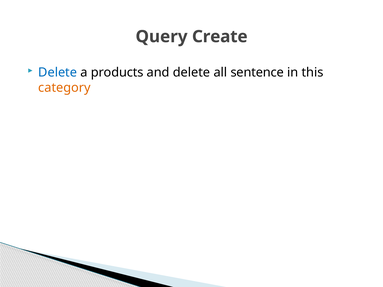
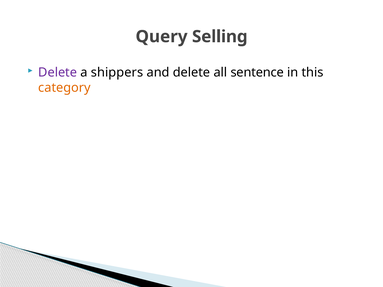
Create: Create -> Selling (220, 37)
Delete colour: blue -> purple (58, 72)
products: products -> shippers (117, 72)
